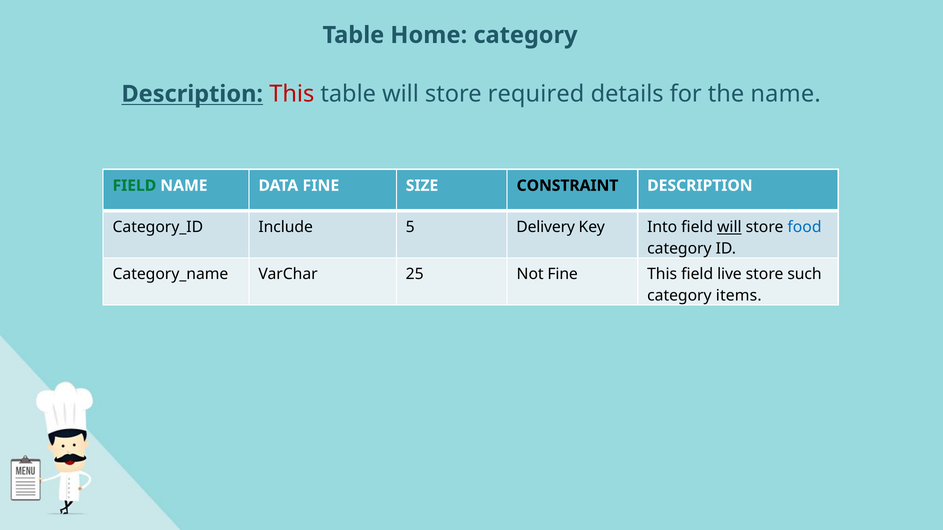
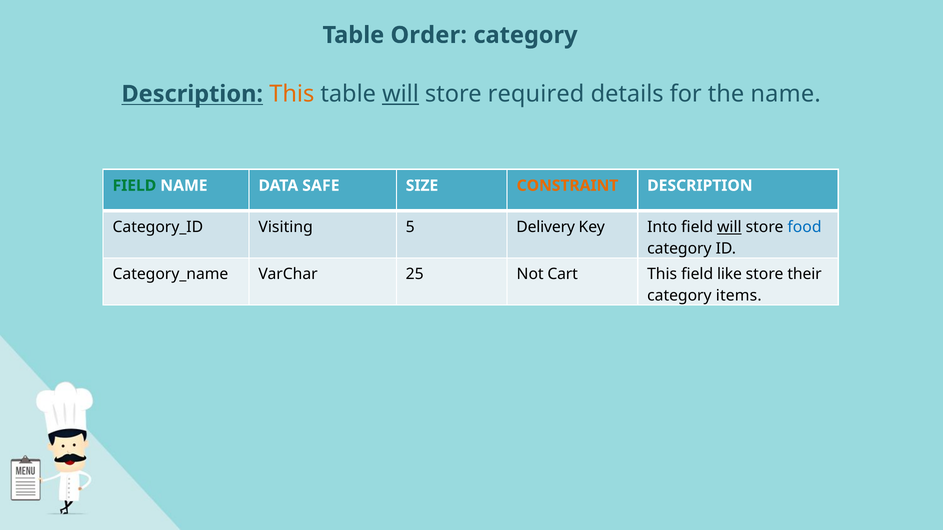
Home: Home -> Order (429, 35)
This colour: red -> orange (292, 94)
will underline: none -> present (400, 94)
DATA FINE: FINE -> SAFE (321, 186)
CONSTRAINT colour: black -> orange (567, 186)
Include: Include -> Visiting (286, 227)
Not Fine: Fine -> Cart (563, 274)
live: live -> like (729, 274)
such: such -> their (805, 274)
